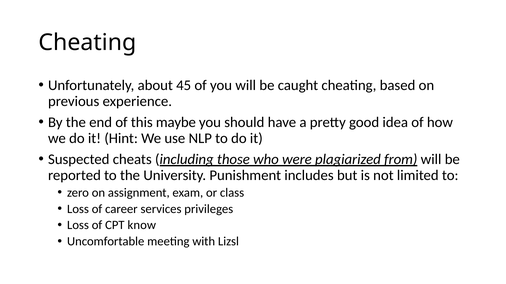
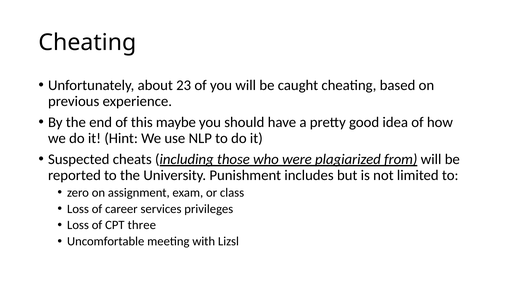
45: 45 -> 23 (184, 86)
know: know -> three (142, 226)
